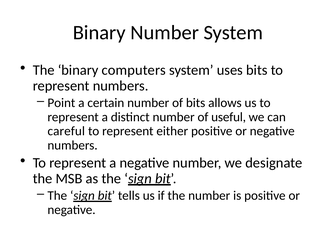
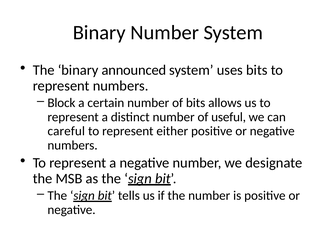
computers: computers -> announced (134, 70)
Point: Point -> Block (61, 103)
